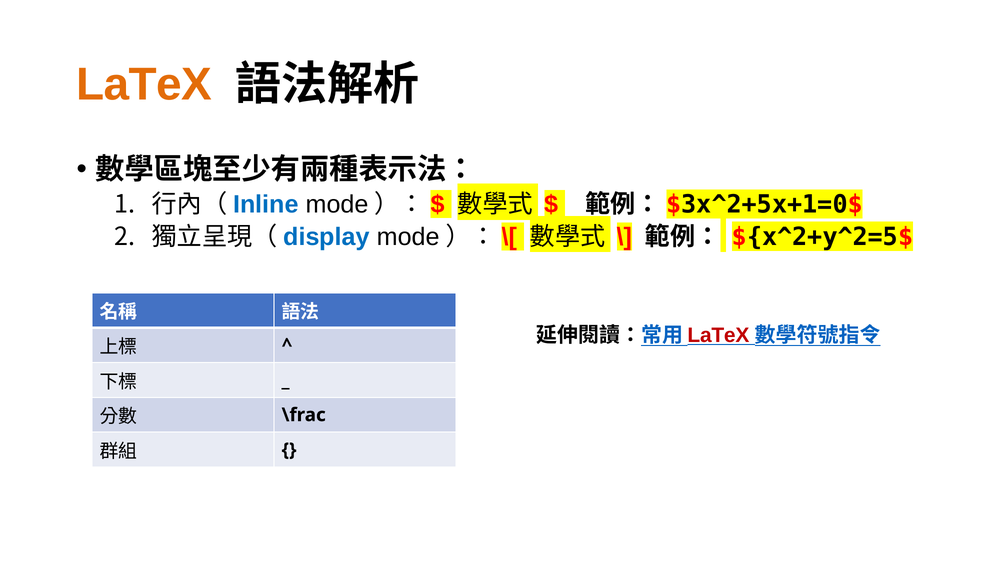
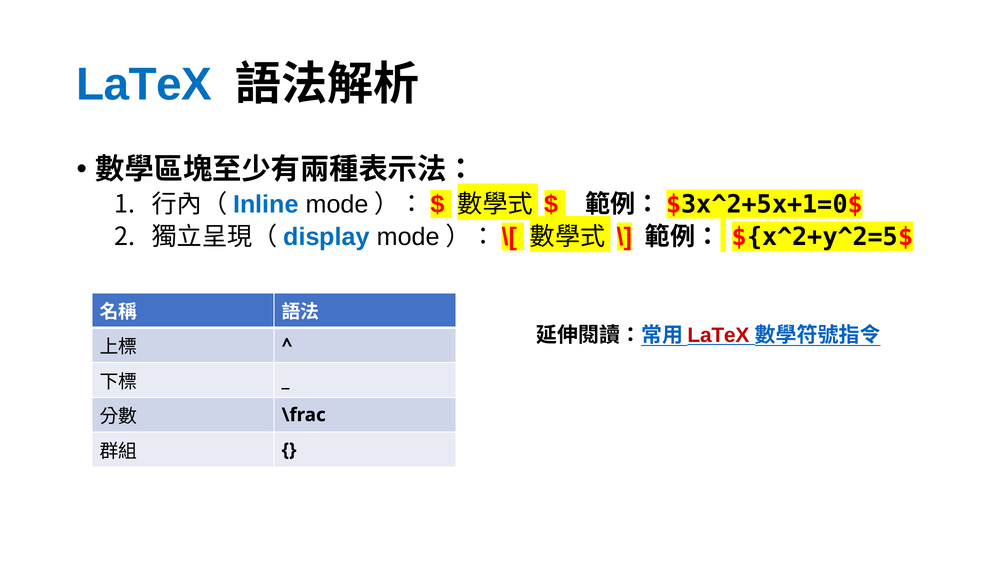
LaTeX colour: orange -> blue (144, 84)
